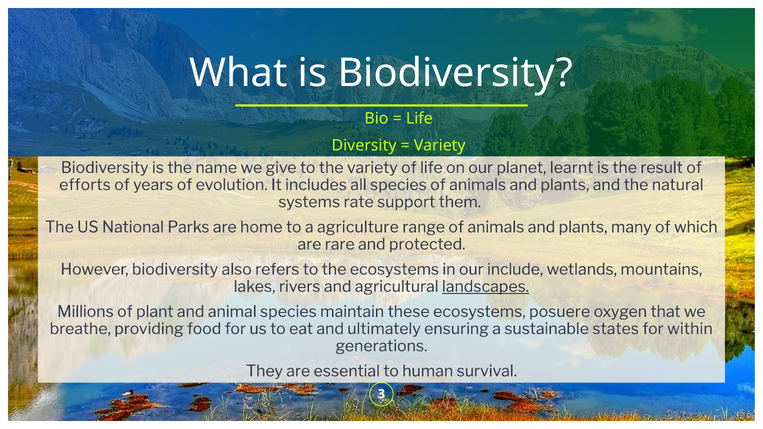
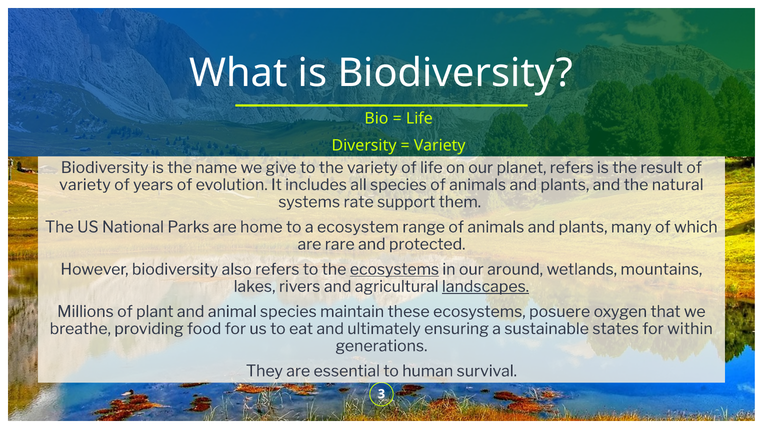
planet learnt: learnt -> refers (572, 168)
efforts: efforts -> variety (85, 185)
agriculture: agriculture -> ecosystem (358, 227)
ecosystems underline: none -> present (394, 270)
include: include -> around (515, 270)
